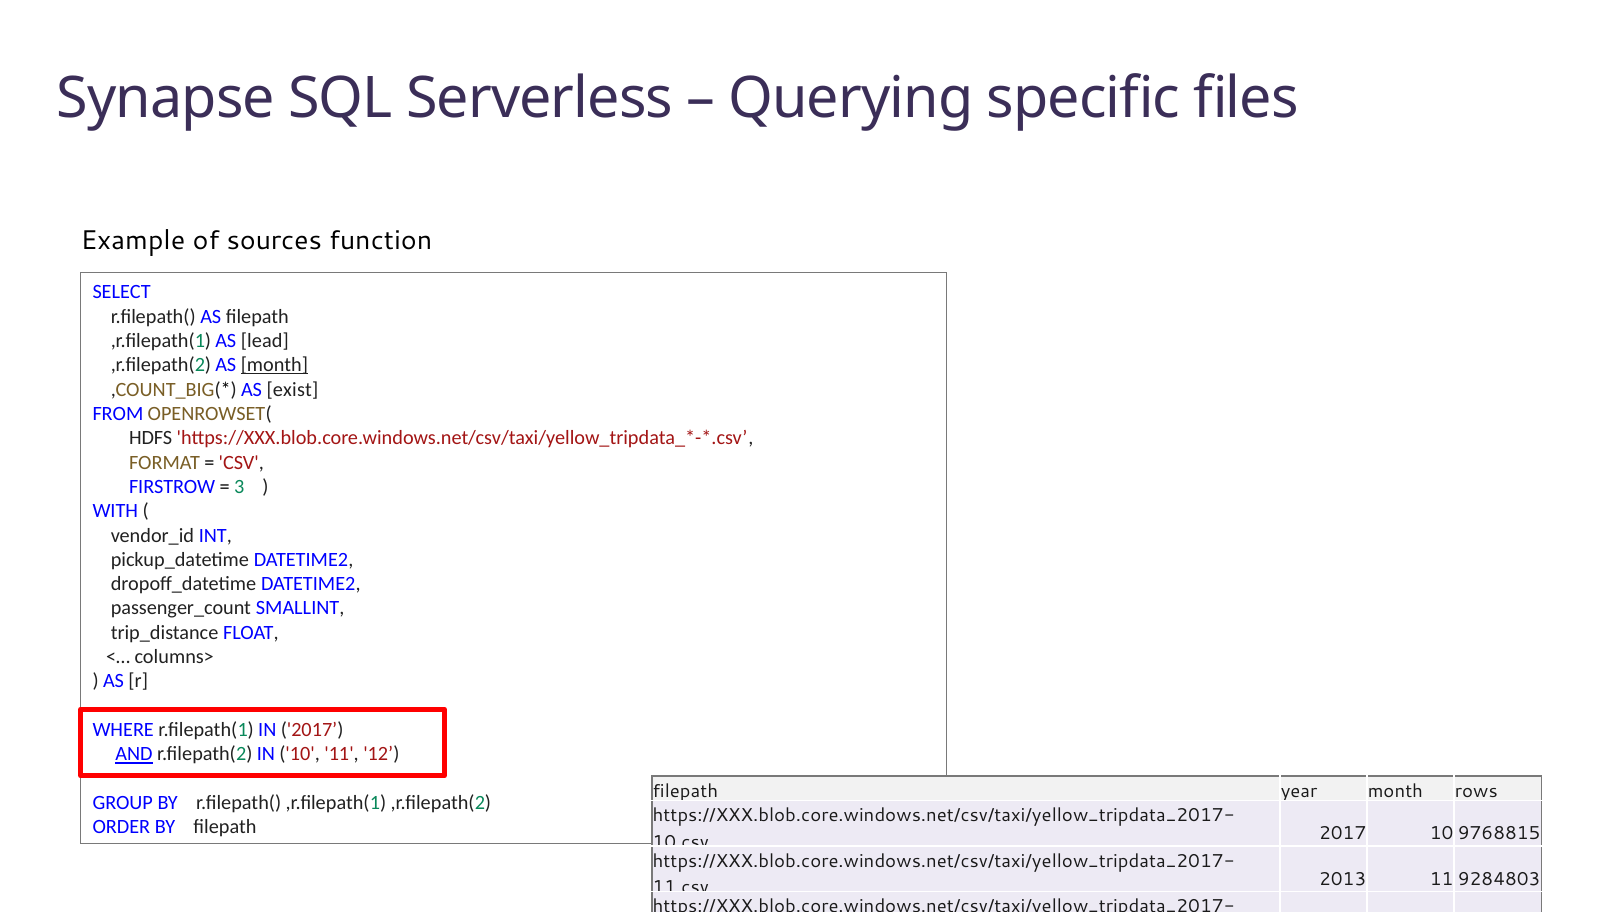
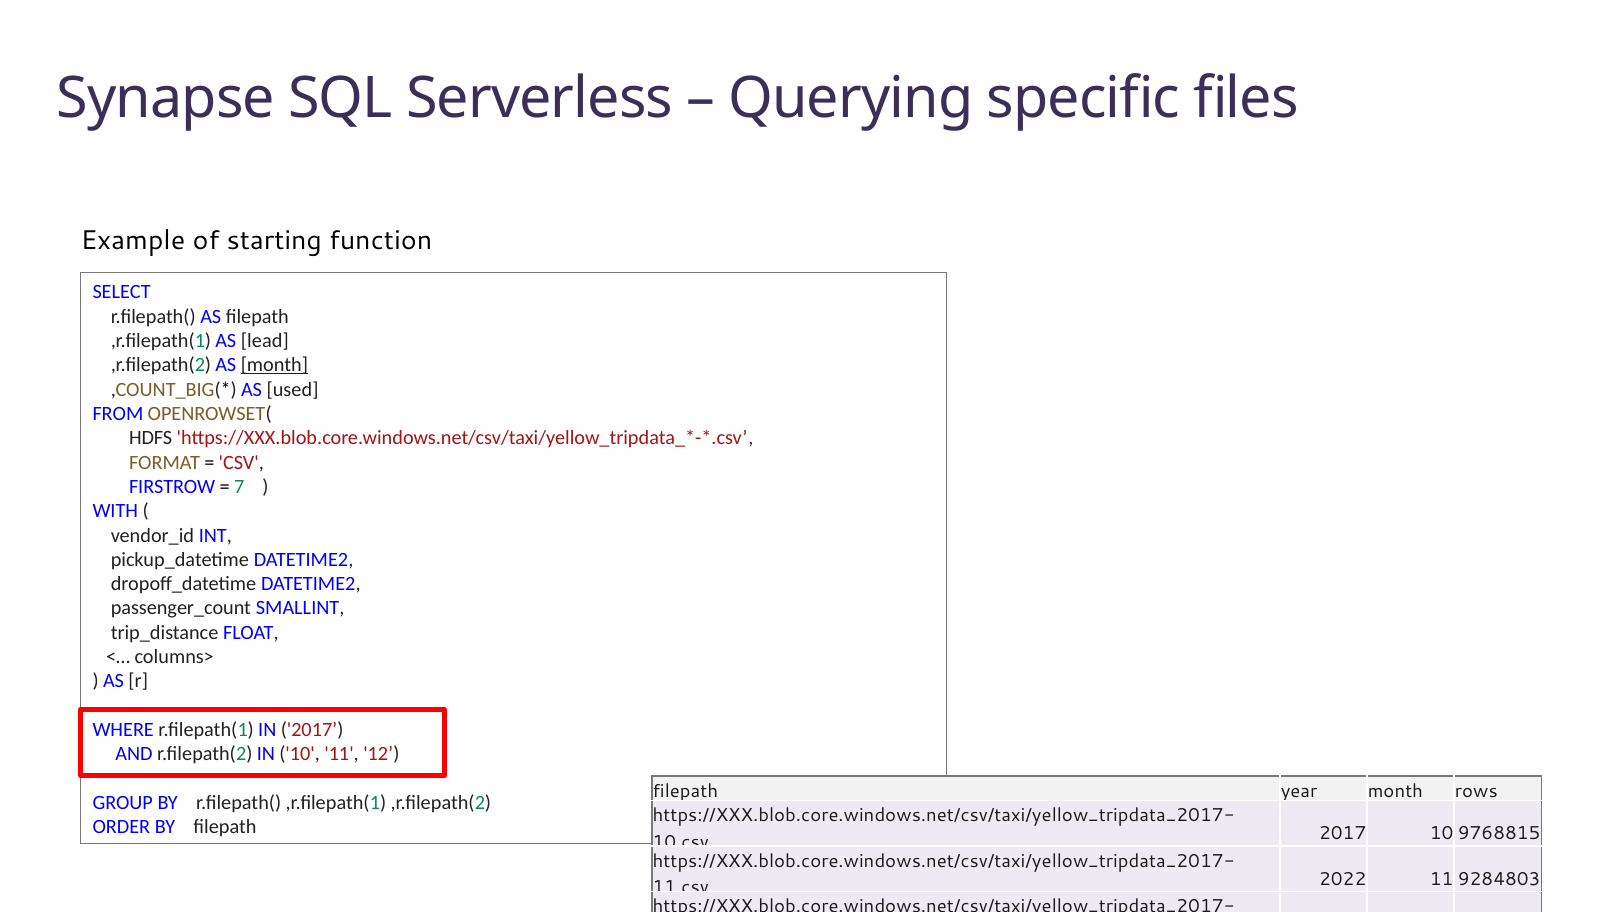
sources: sources -> starting (274, 241)
exist: exist -> used (292, 390)
3: 3 -> 7 (239, 487)
AND underline: present -> none (134, 755)
2013: 2013 -> 2022 (1343, 879)
